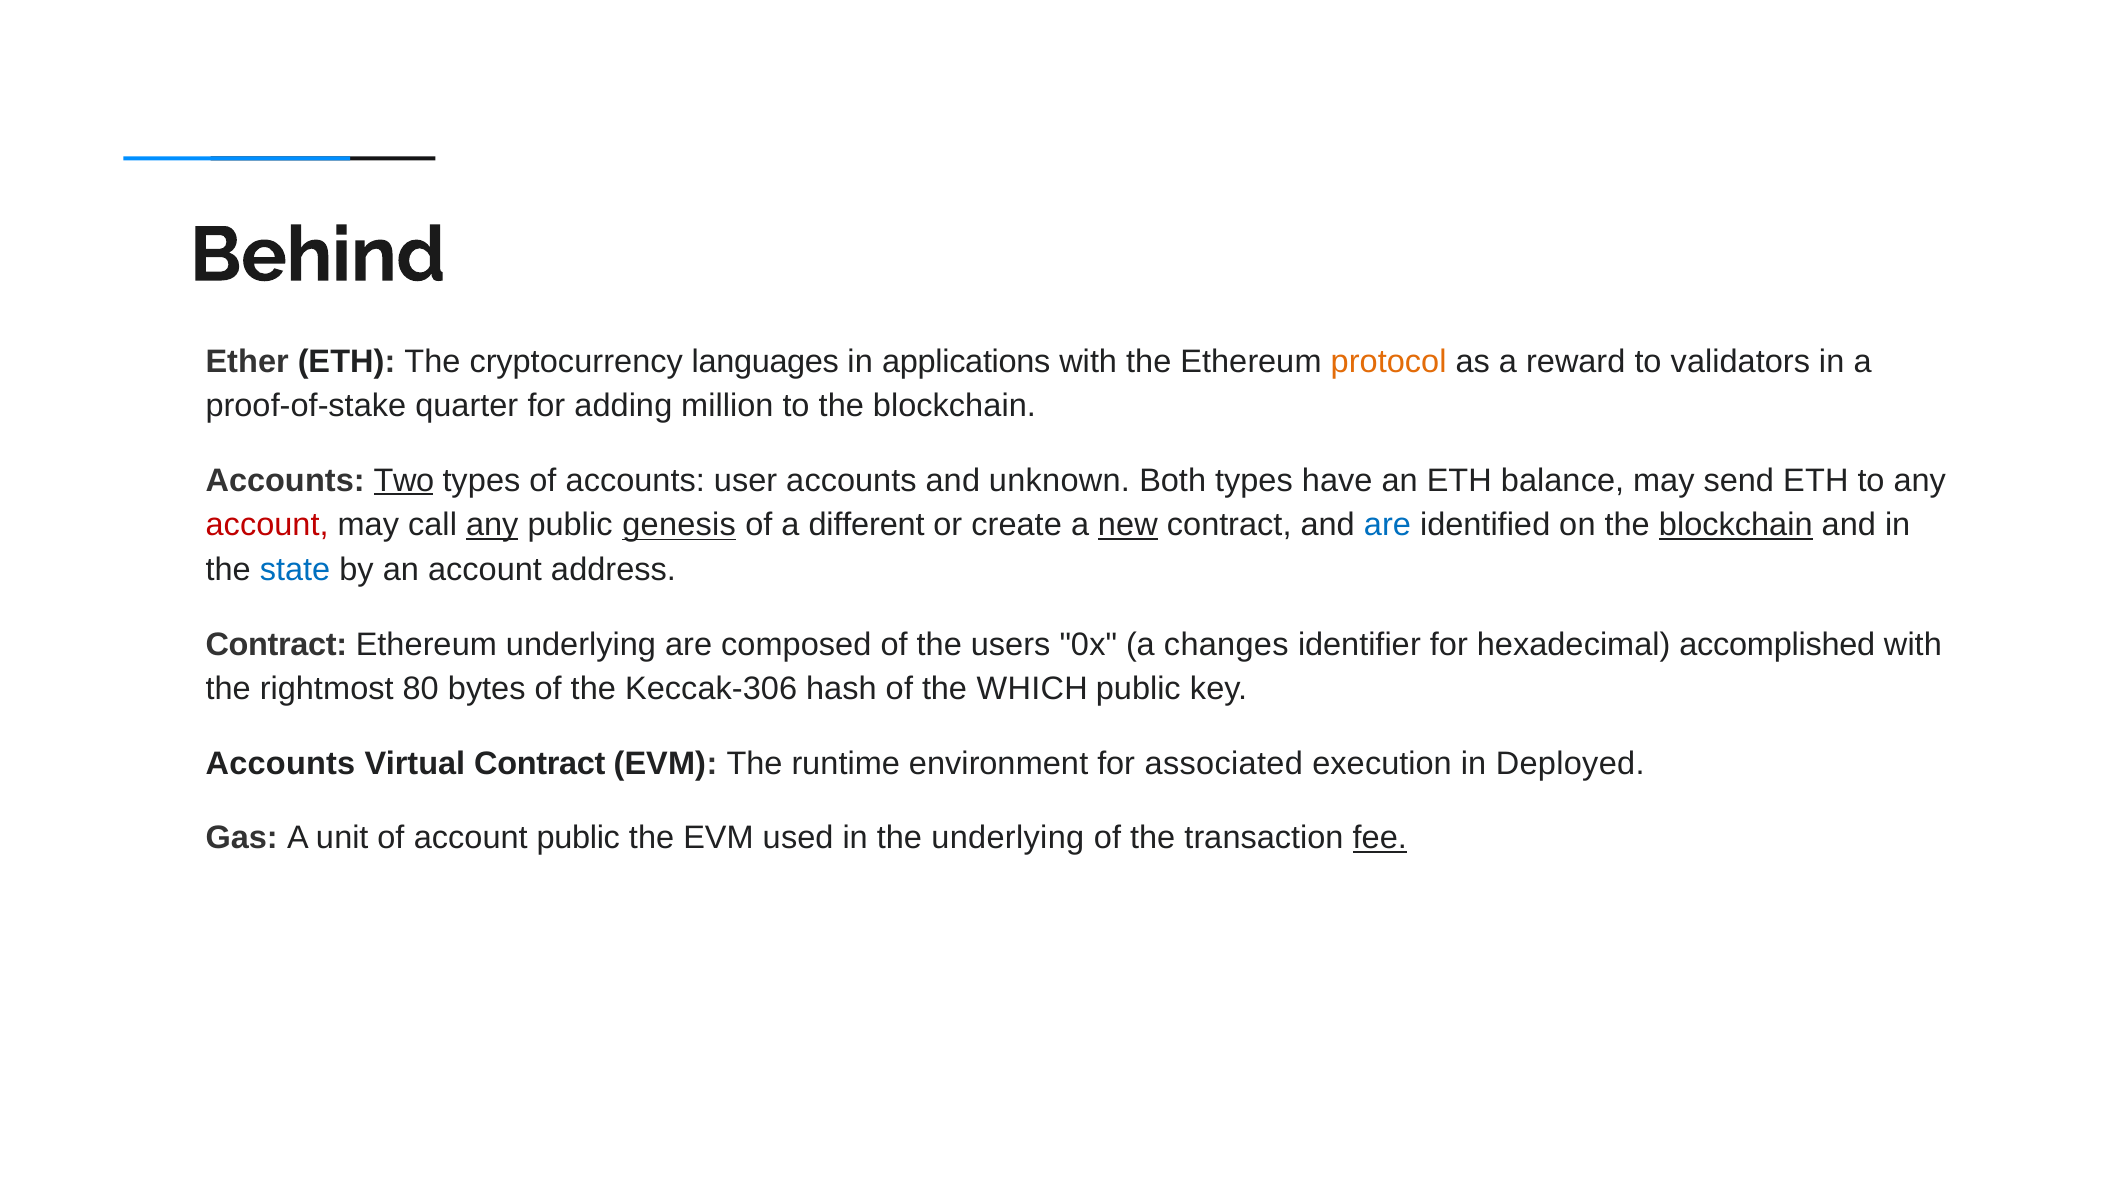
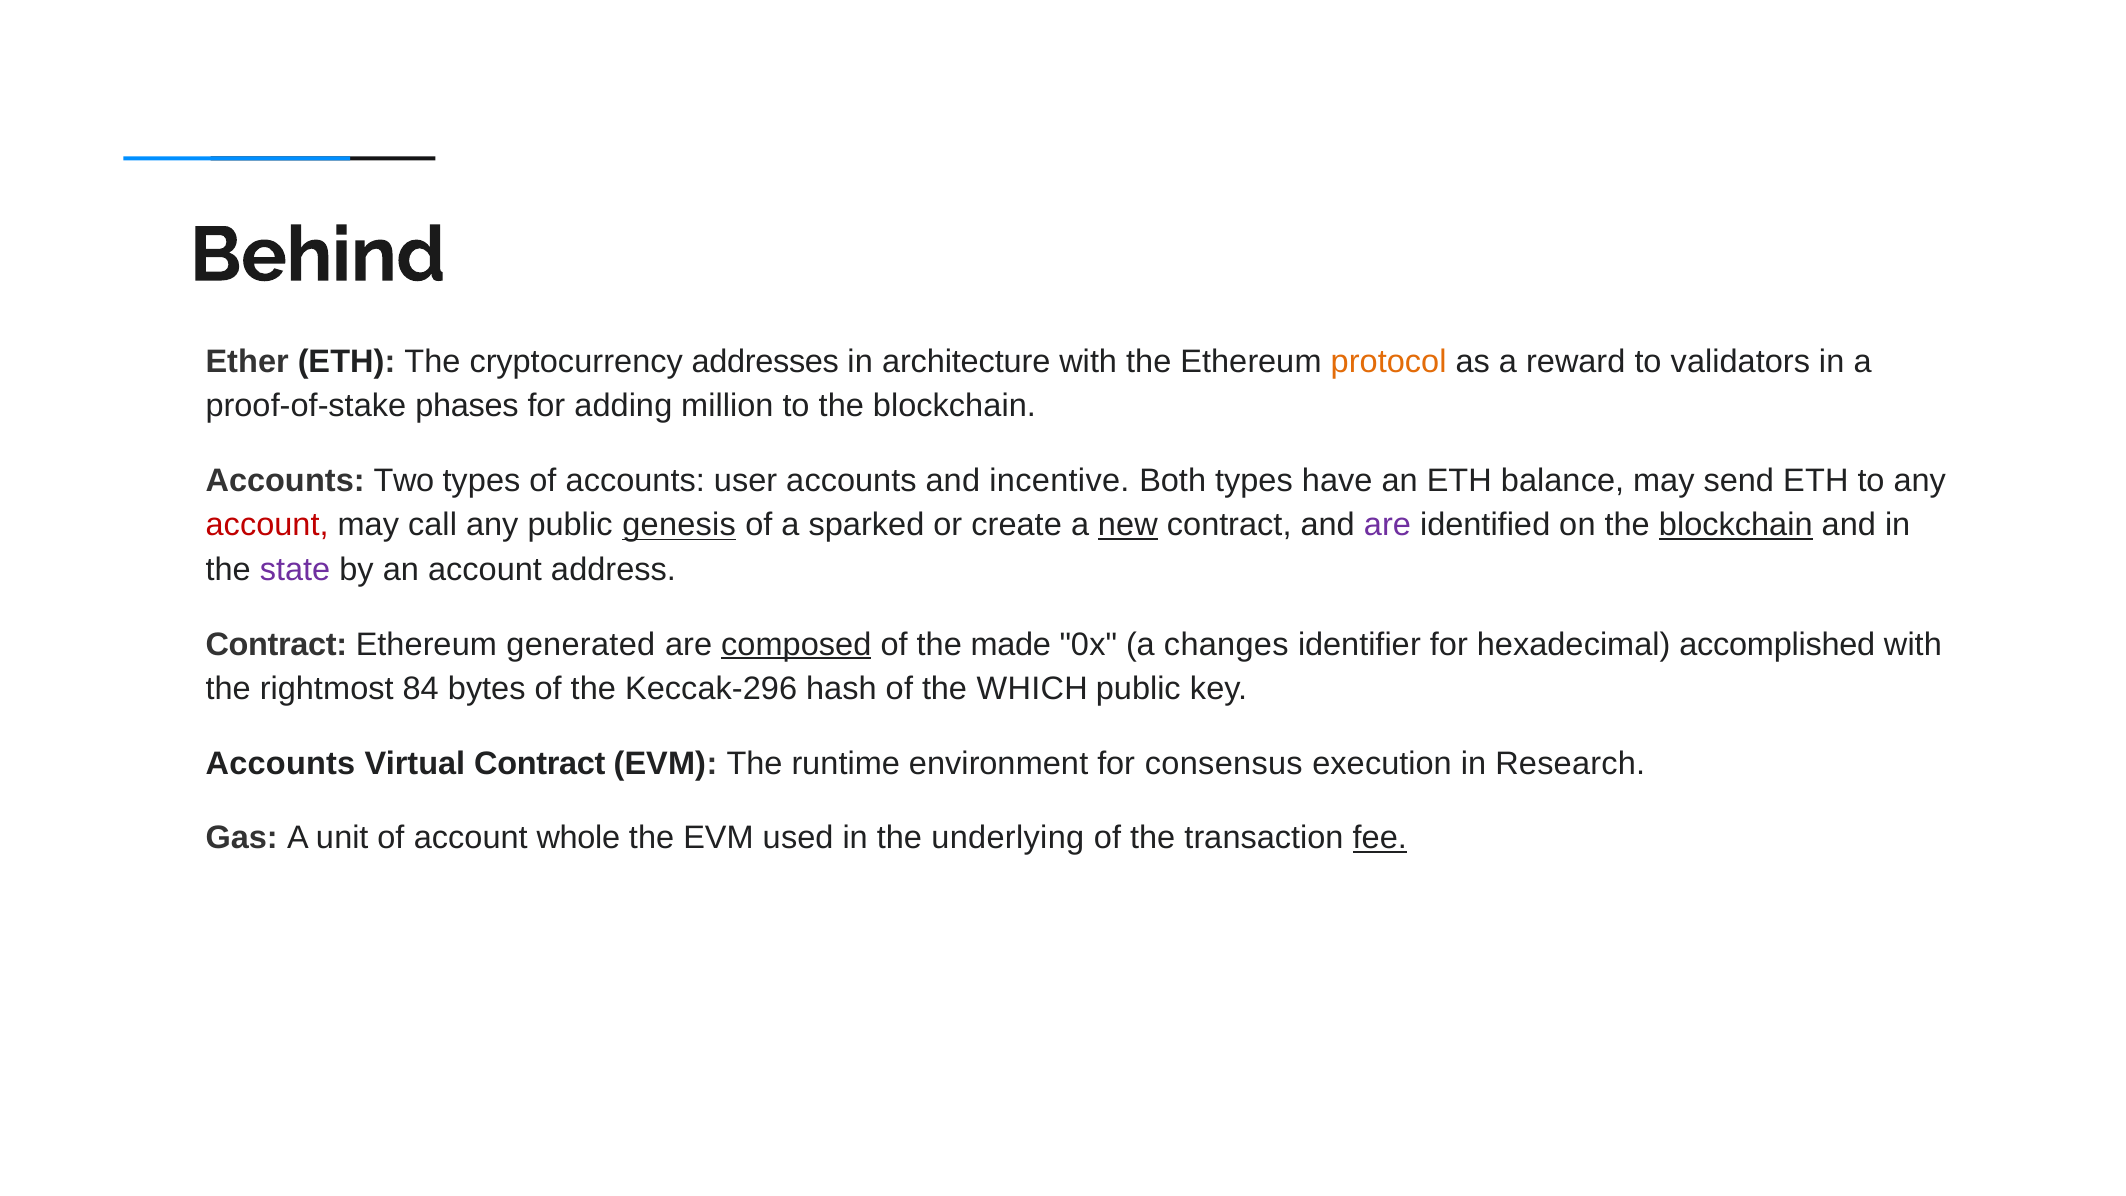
languages: languages -> addresses (765, 361)
applications: applications -> architecture (966, 361)
quarter: quarter -> phases (467, 406)
Two underline: present -> none (404, 480)
unknown: unknown -> incentive (1059, 480)
any underline: present -> none (492, 525)
different: different -> sparked (866, 525)
are colour: blue -> purple (1387, 525)
state colour: blue -> purple (295, 570)
Ethereum underlying: underlying -> generated (581, 644)
composed underline: none -> present (796, 644)
users: users -> made (1011, 644)
80: 80 -> 84 (421, 689)
Keccak-306: Keccak-306 -> Keccak-296 (711, 689)
associated: associated -> consensus (1224, 763)
Deployed: Deployed -> Research (1570, 763)
account public: public -> whole (578, 838)
